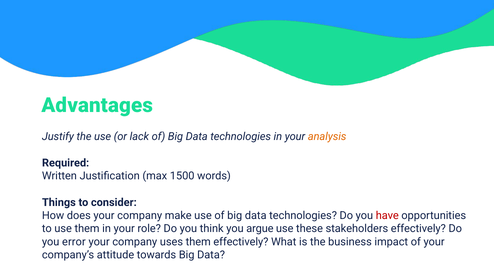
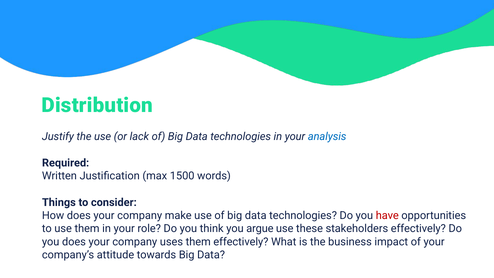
Advantages: Advantages -> Distribution (97, 105)
analysis colour: orange -> blue (327, 136)
you error: error -> does (74, 242)
